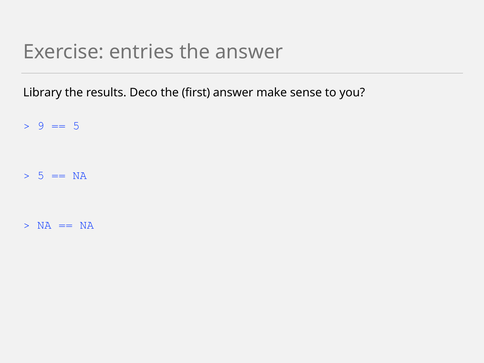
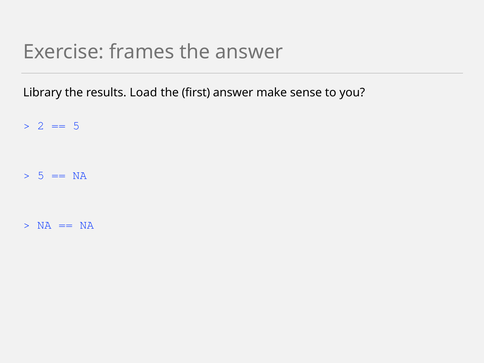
entries: entries -> frames (142, 52)
Deco: Deco -> Load (143, 93)
9: 9 -> 2 (41, 126)
